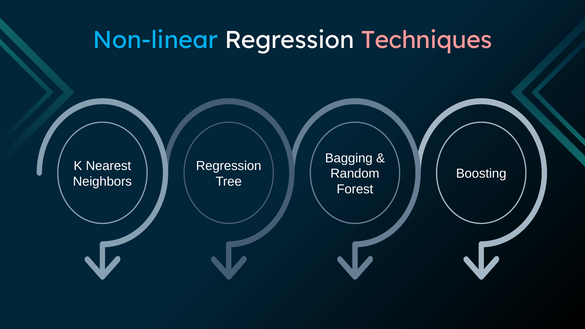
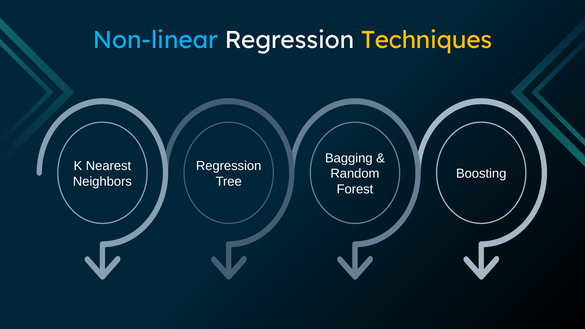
Techniques colour: pink -> yellow (427, 40)
